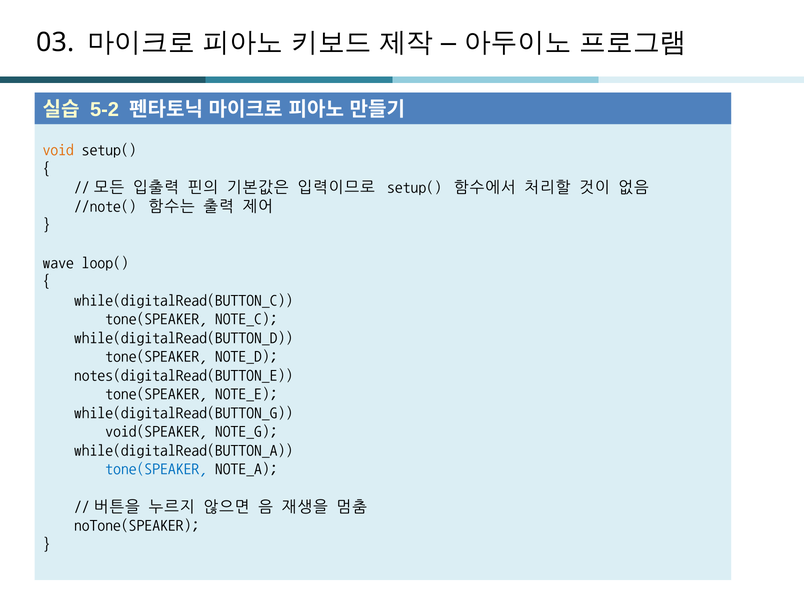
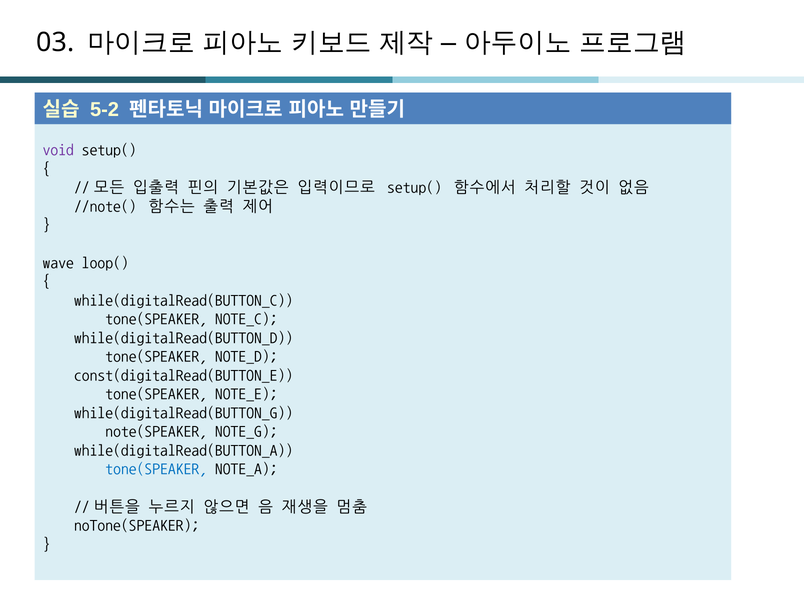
void colour: orange -> purple (58, 150)
notes(digitalRead(BUTTON_E: notes(digitalRead(BUTTON_E -> const(digitalRead(BUTTON_E (184, 375)
void(SPEAKER: void(SPEAKER -> note(SPEAKER (156, 431)
